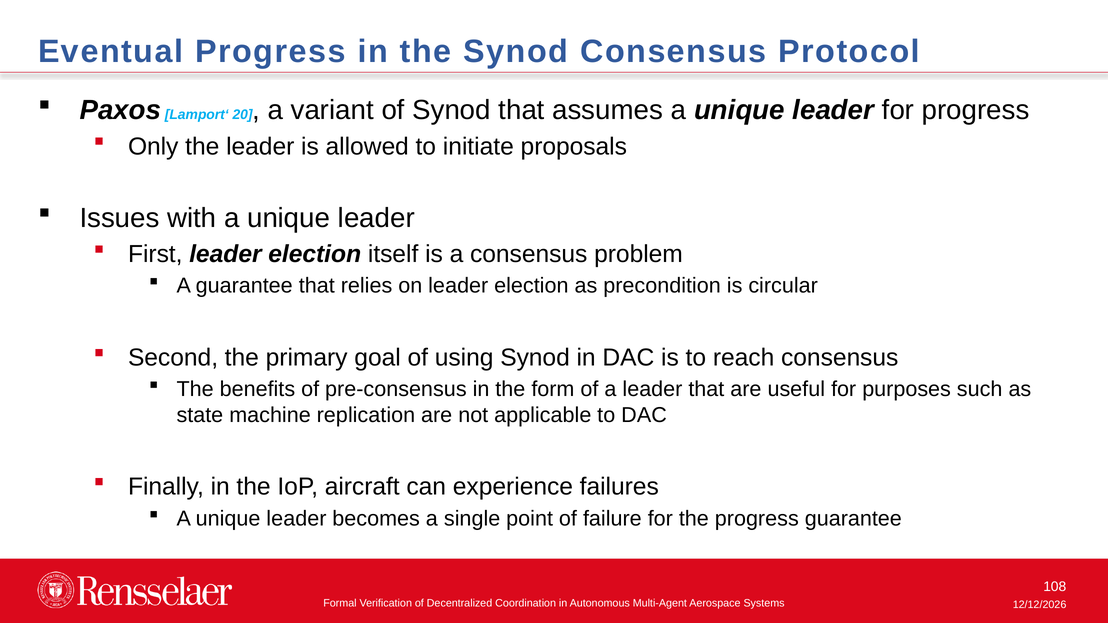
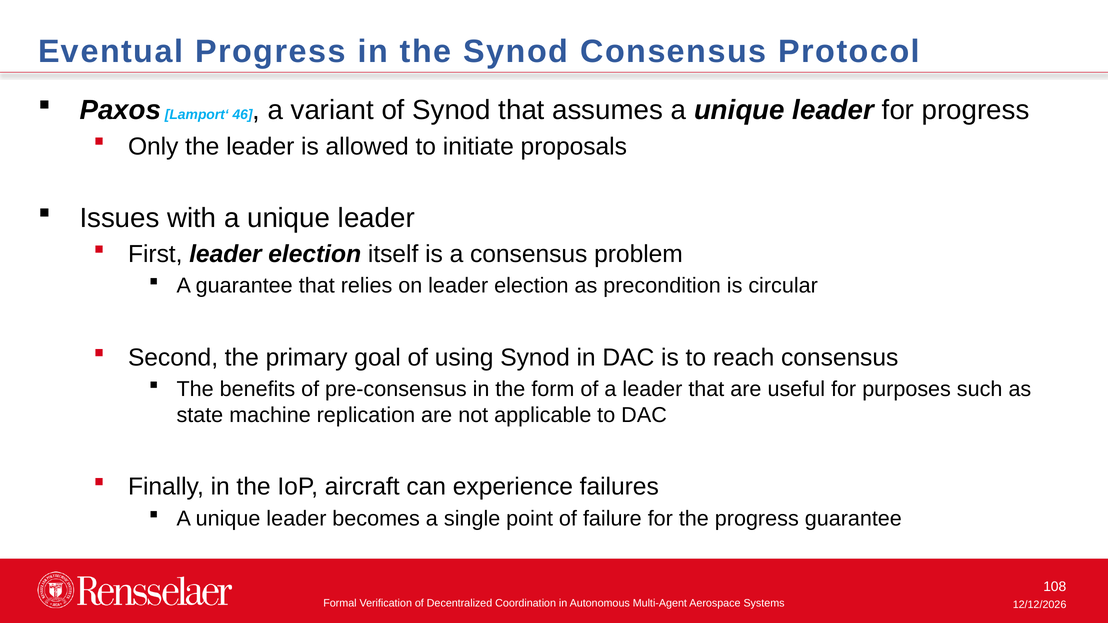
20: 20 -> 46 (243, 115)
